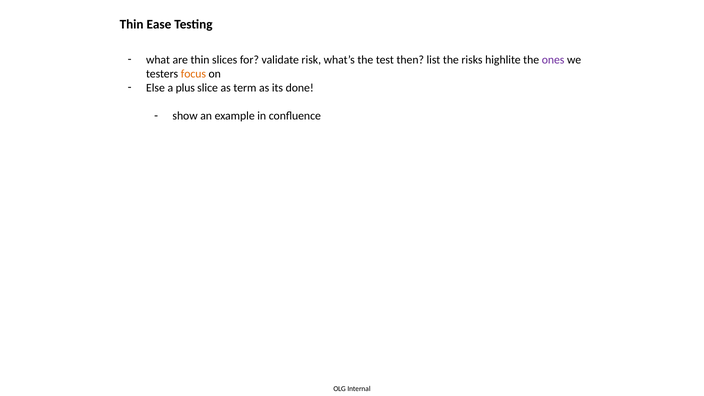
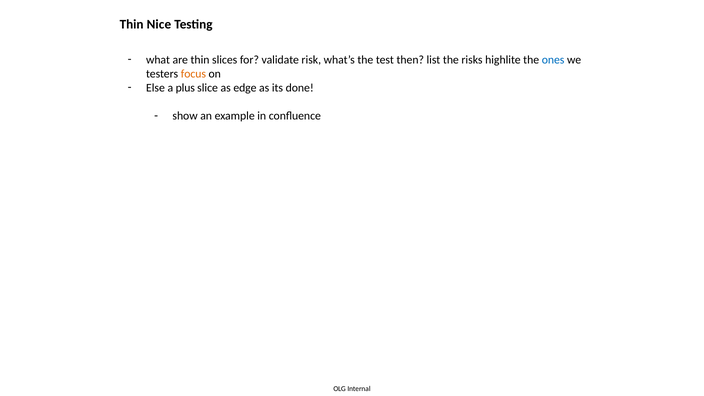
Ease: Ease -> Nice (159, 25)
ones colour: purple -> blue (553, 60)
term: term -> edge (245, 88)
